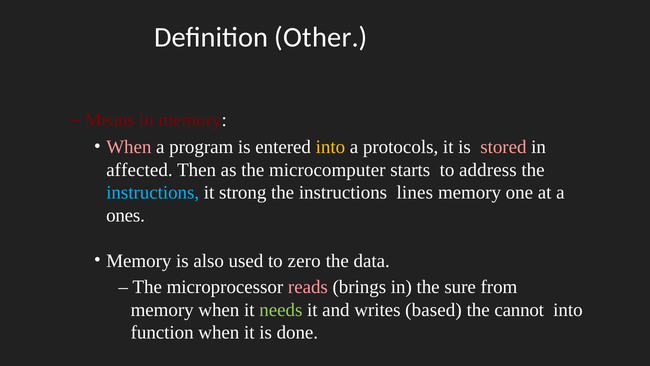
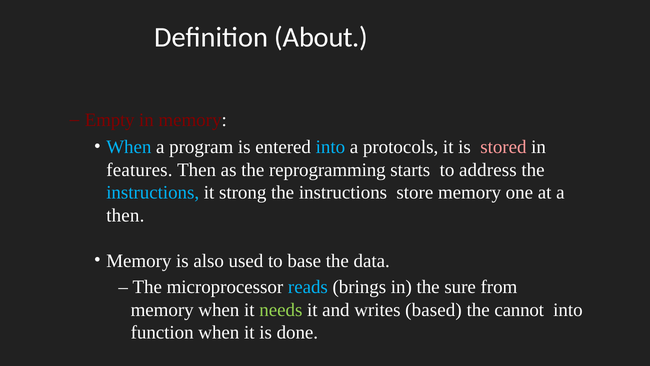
Other: Other -> About (321, 37)
Means: Means -> Empty (110, 120)
When colour: pink -> light blue (129, 147)
into colour: yellow -> light blue (330, 147)
affected: affected -> features (139, 170)
microcomputer: microcomputer -> reprogramming (327, 170)
lines: lines -> store (415, 192)
ones: ones -> then (125, 215)
zero: zero -> base (304, 261)
reads colour: pink -> light blue (308, 287)
